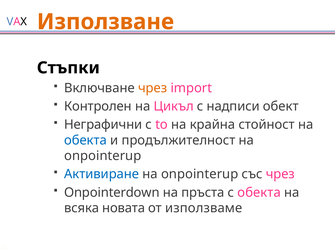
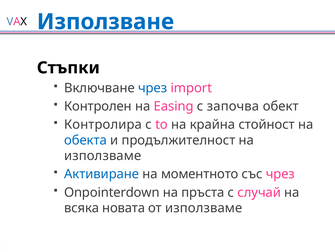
Използване colour: orange -> blue (105, 22)
чрез colour: orange -> blue (153, 88)
Цикъл: Цикъл -> Easing (174, 106)
надписи: надписи -> започва (233, 106)
Неграфични: Неграфични -> Контролира (103, 124)
onpointerup: onpointerup -> използваме (103, 155)
onpointerup: onpointerup -> моментното (200, 174)
с обекта: обекта -> случай (259, 192)
